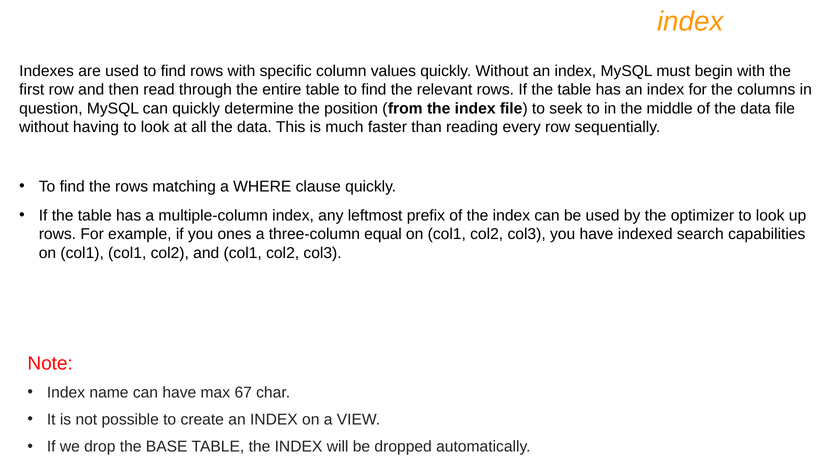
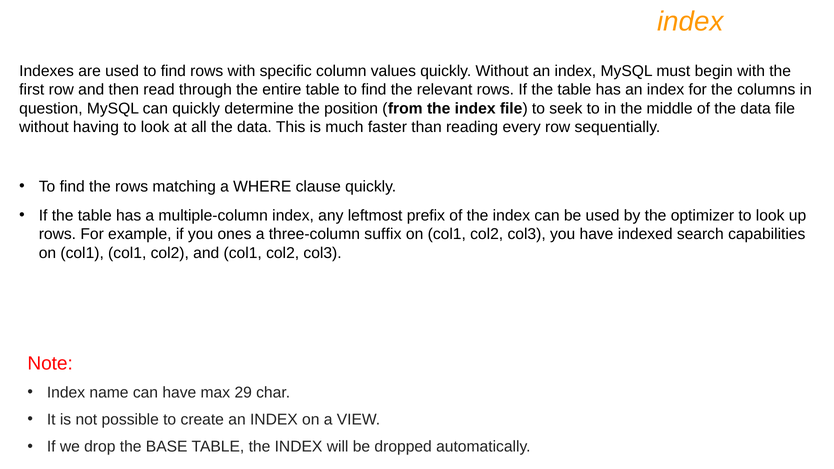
equal: equal -> suffix (383, 234)
67: 67 -> 29 (243, 393)
